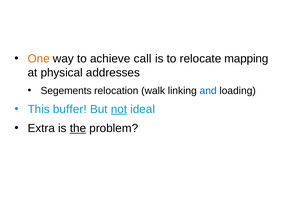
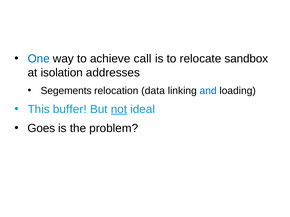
One colour: orange -> blue (39, 59)
mapping: mapping -> sandbox (246, 59)
physical: physical -> isolation (62, 73)
walk: walk -> data (153, 91)
Extra: Extra -> Goes (41, 129)
the underline: present -> none (78, 129)
